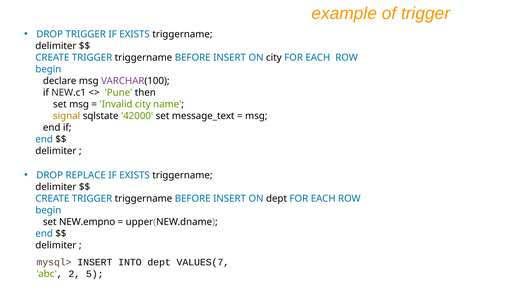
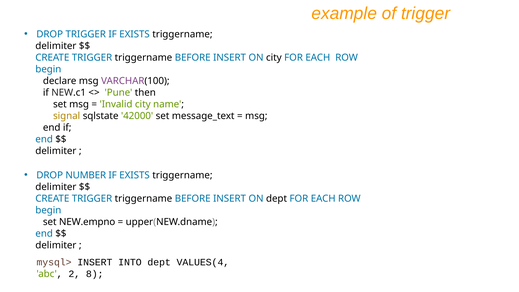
REPLACE: REPLACE -> NUMBER (86, 175)
VALUES(7: VALUES(7 -> VALUES(4 (203, 262)
5: 5 -> 8 (95, 274)
